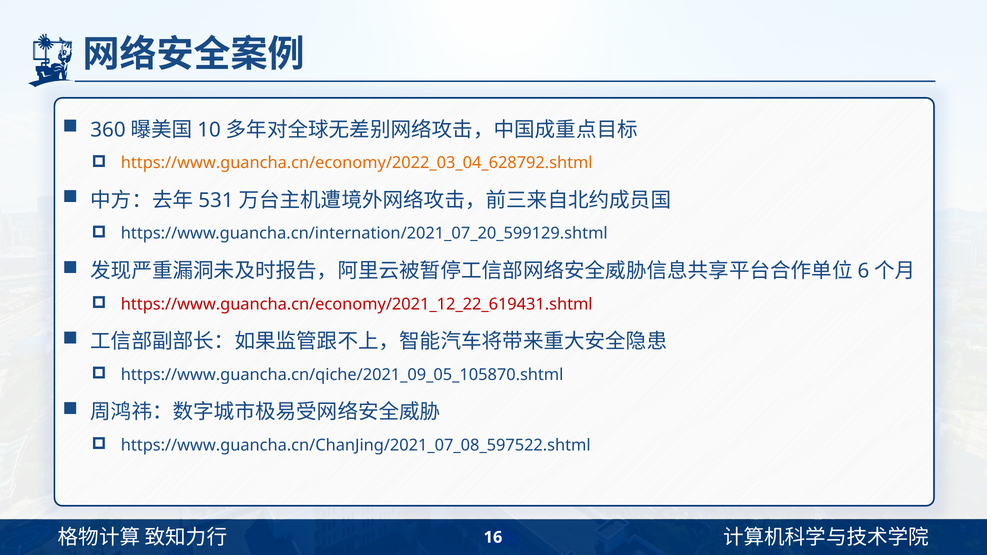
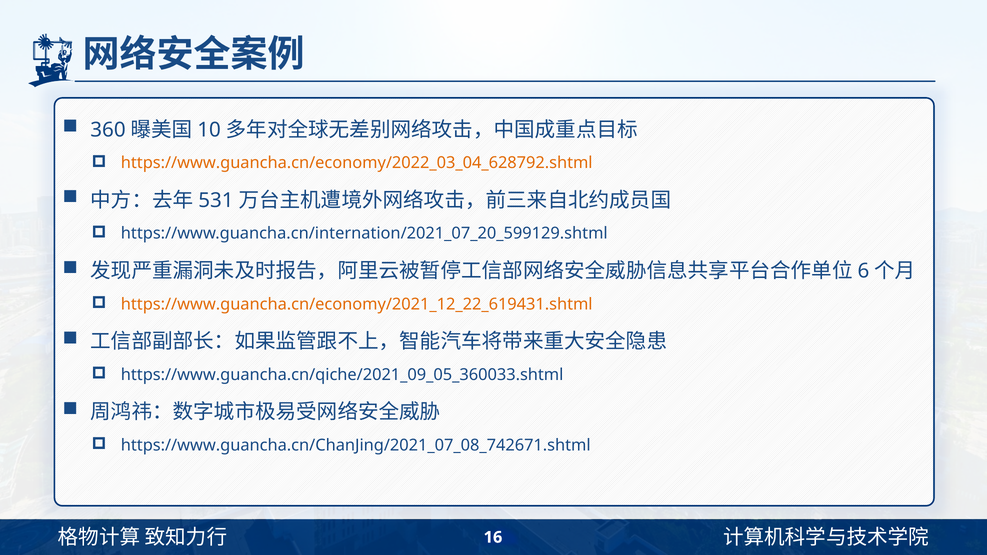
https://www.guancha.cn/economy/2021_12_22_619431.shtml colour: red -> orange (357, 304)
https://www.guancha.cn/qiche/2021_09_05_105870.shtml: https://www.guancha.cn/qiche/2021_09_05_105870.shtml -> https://www.guancha.cn/qiche/2021_09_05_360033.shtml (342, 375)
https://www.guancha.cn/ChanJing/2021_07_08_597522.shtml: https://www.guancha.cn/ChanJing/2021_07_08_597522.shtml -> https://www.guancha.cn/ChanJing/2021_07_08_742671.shtml (356, 445)
